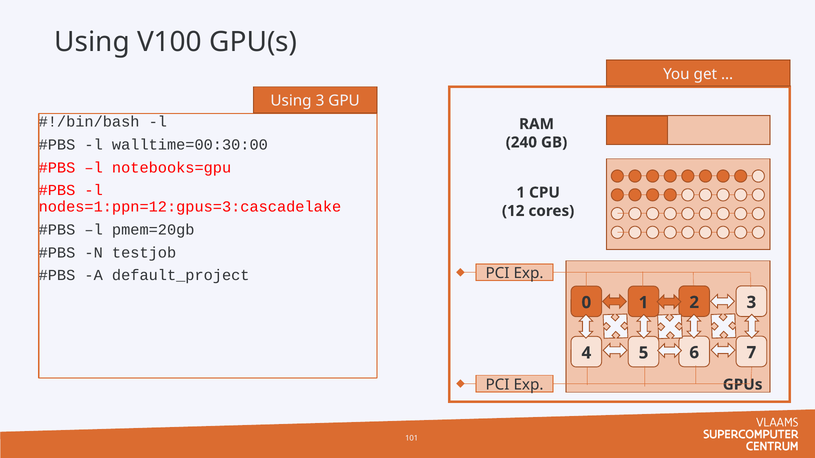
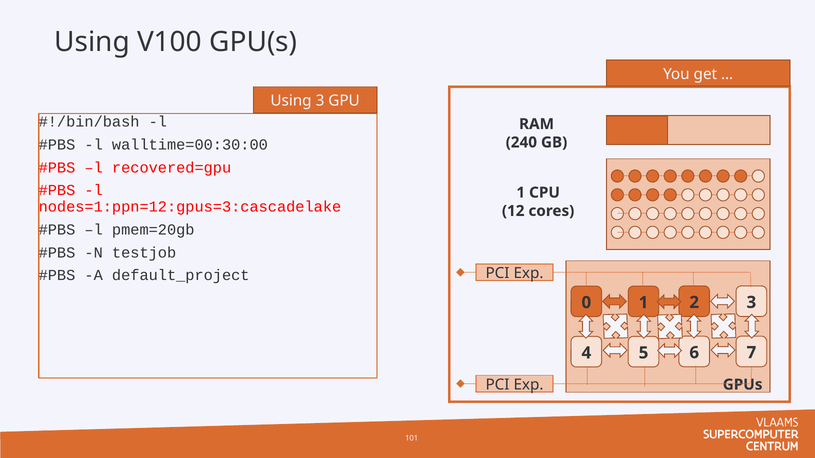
notebooks=gpu: notebooks=gpu -> recovered=gpu (172, 168)
